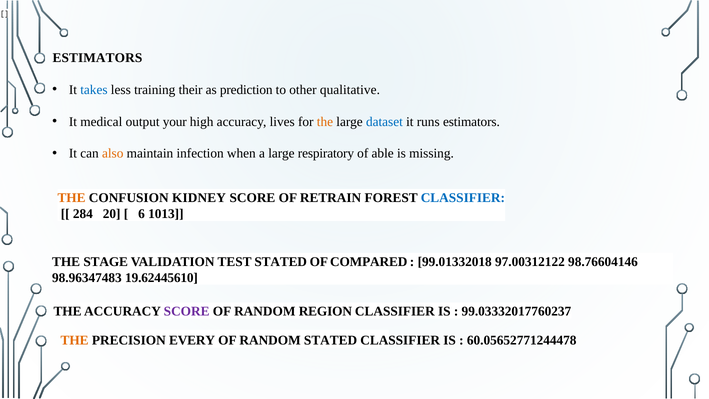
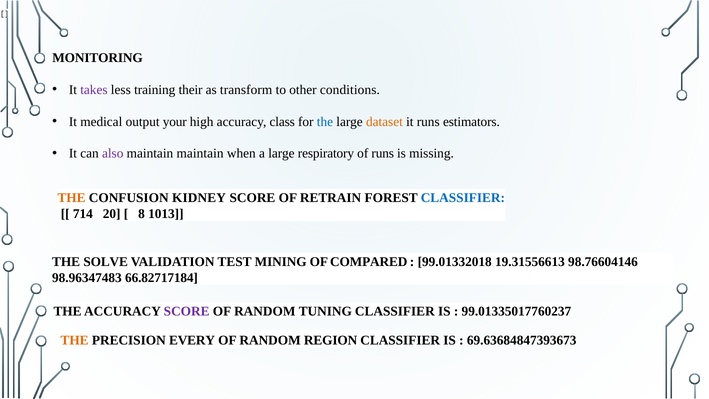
ESTIMATORS: ESTIMATORS -> MONITORING (98, 58)
takes colour: blue -> purple (94, 90)
prediction: prediction -> transform (246, 90)
qualitative: qualitative -> conditions (350, 90)
lives: lives -> class (282, 122)
the colour: orange -> blue (325, 122)
dataset colour: blue -> orange (384, 122)
also colour: orange -> purple (113, 153)
maintain infection: infection -> maintain (200, 153)
of able: able -> runs (383, 153)
284: 284 -> 714 (83, 214)
6: 6 -> 8 (141, 214)
STAGE: STAGE -> SOLVE (106, 262)
TEST STATED: STATED -> MINING (281, 262)
97.00312122: 97.00312122 -> 19.31556613 (530, 262)
19.62445610: 19.62445610 -> 66.82717184 (161, 278)
REGION: REGION -> TUNING (325, 311)
99.03332017760237: 99.03332017760237 -> 99.01335017760237 (516, 311)
RANDOM STATED: STATED -> REGION (331, 340)
60.05652771244478: 60.05652771244478 -> 69.63684847393673 (522, 340)
